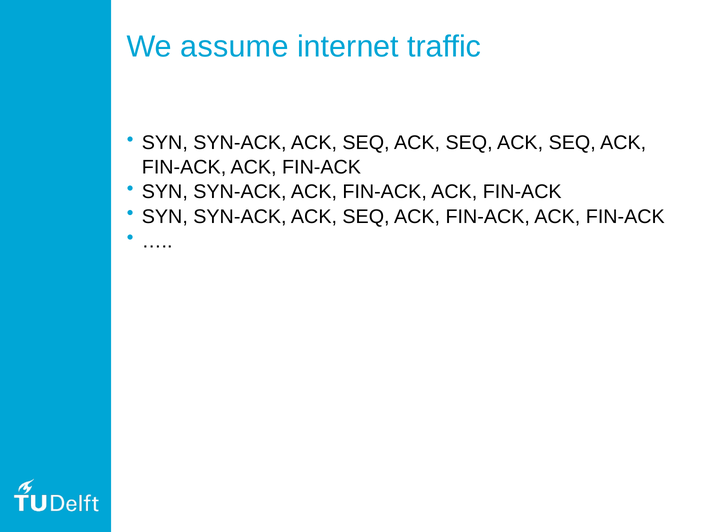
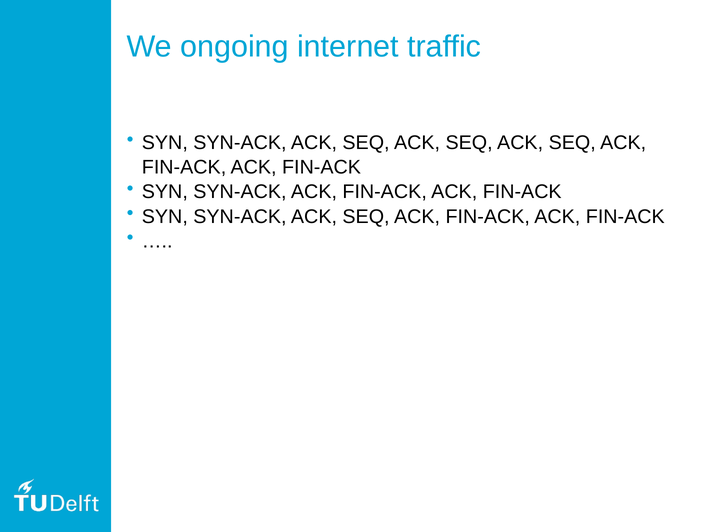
assume: assume -> ongoing (235, 47)
